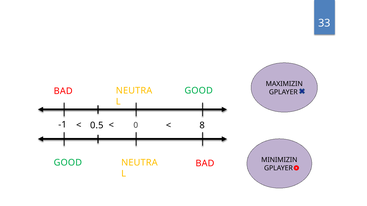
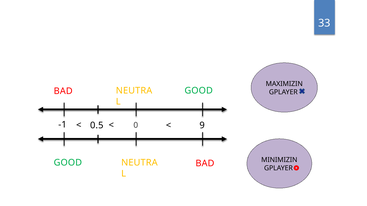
8: 8 -> 9 (202, 126)
